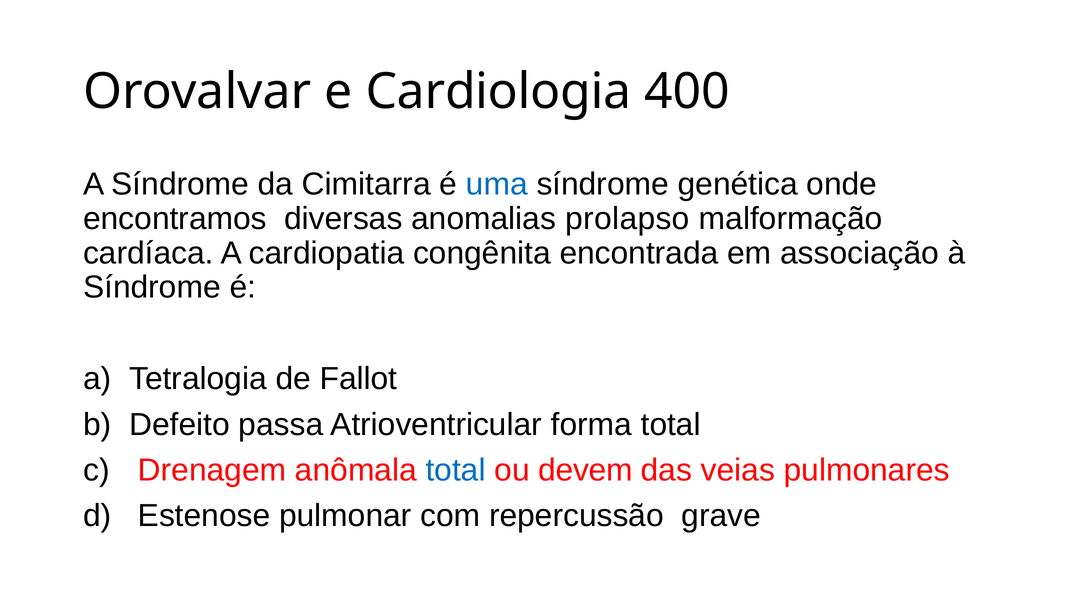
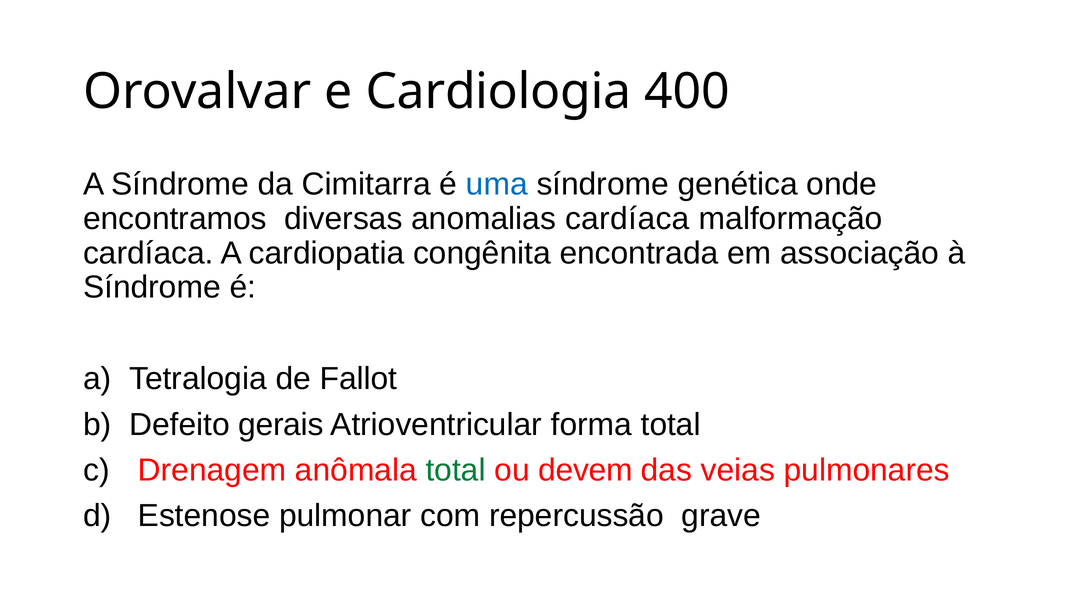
anomalias prolapso: prolapso -> cardíaca (627, 219)
passa: passa -> gerais (281, 424)
total colour: blue -> green (456, 470)
